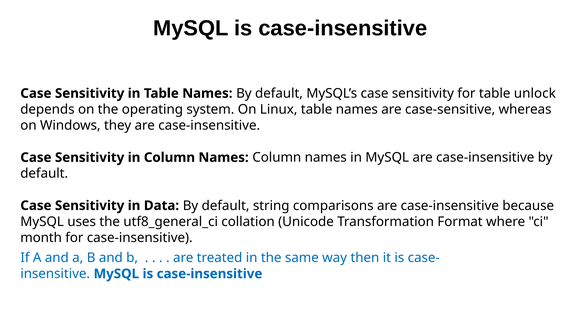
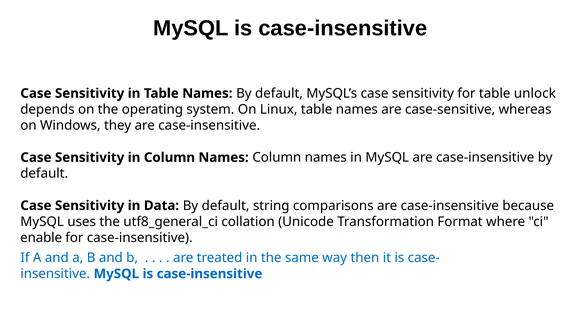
month: month -> enable (41, 238)
